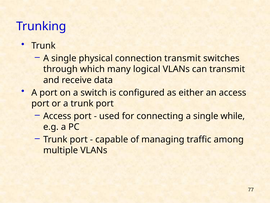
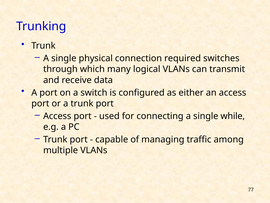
connection transmit: transmit -> required (183, 58)
